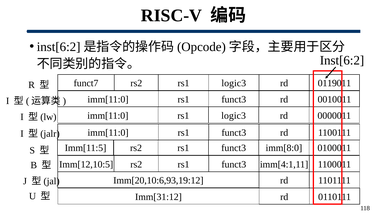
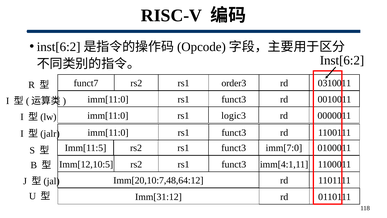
rs2 rs1 logic3: logic3 -> order3 (234, 83)
0119011: 0119011 -> 0310011 (334, 83)
imm[8:0: imm[8:0 -> imm[7:0 (284, 148)
Imm[20,10:6,93,19:12: Imm[20,10:6,93,19:12 -> Imm[20,10:7,48,64:12 (158, 180)
